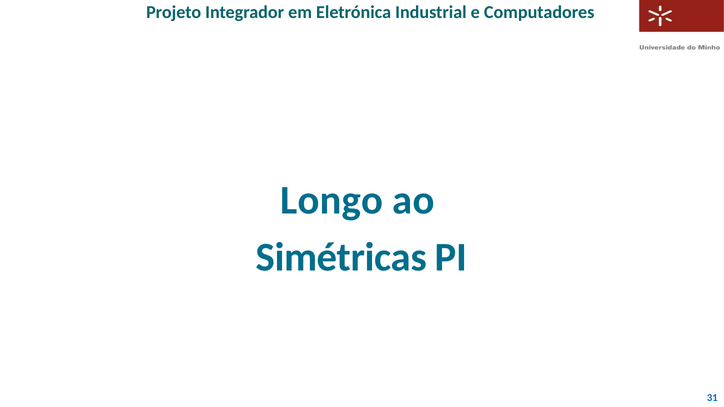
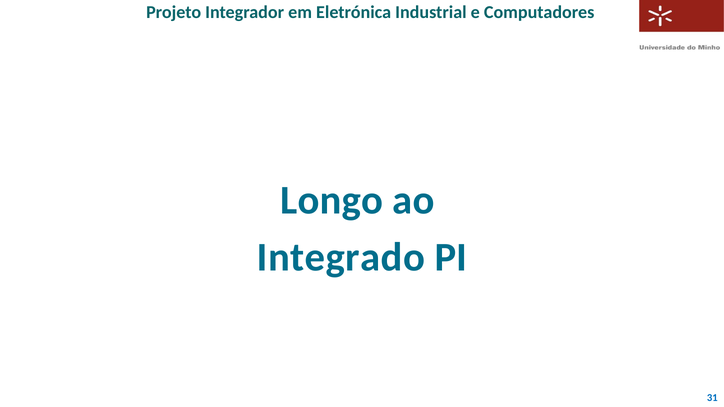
Simétricas: Simétricas -> Integrado (341, 257)
